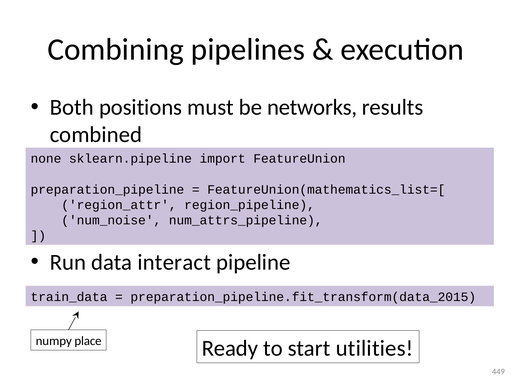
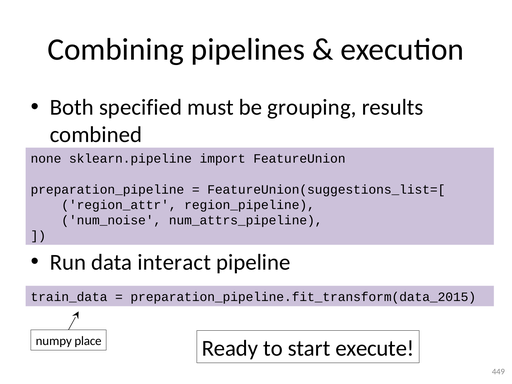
positions: positions -> specified (141, 107)
networks: networks -> grouping (312, 107)
FeatureUnion(mathematics_list=[: FeatureUnion(mathematics_list=[ -> FeatureUnion(suggestions_list=[ (326, 189)
utilities: utilities -> execute (375, 348)
